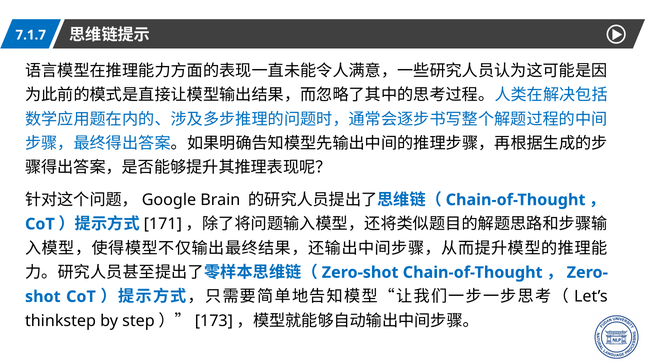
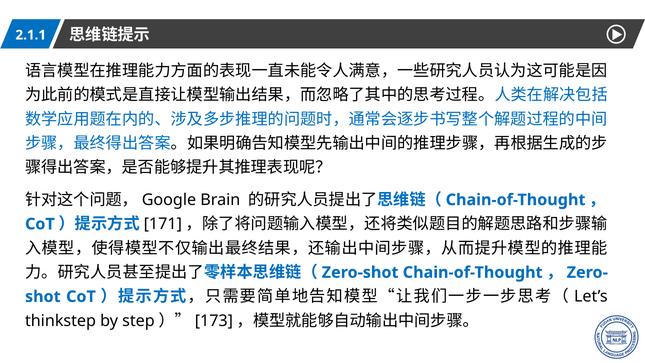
7.1.7: 7.1.7 -> 2.1.1 (31, 35)
